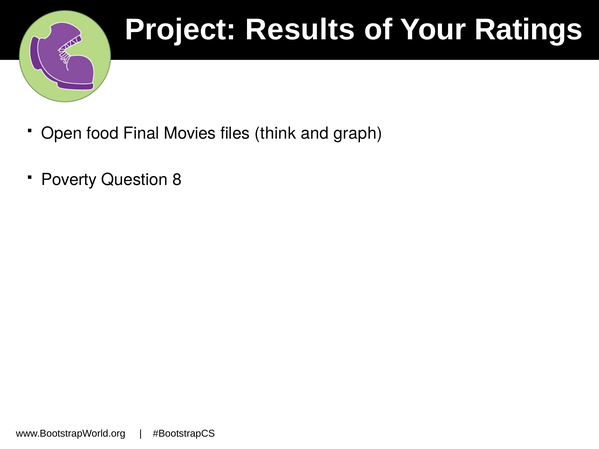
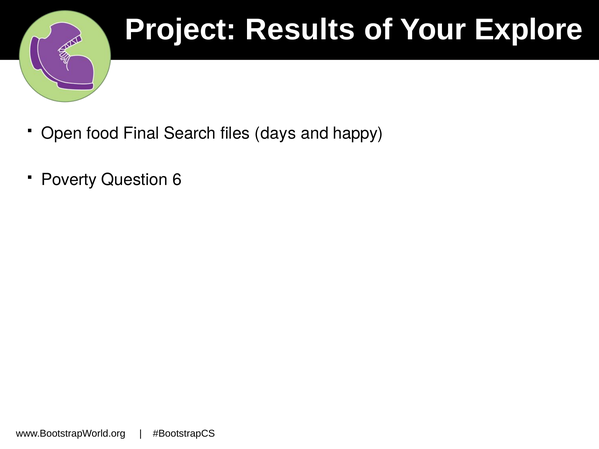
Ratings: Ratings -> Explore (529, 30)
Movies: Movies -> Search (190, 133)
think: think -> days (275, 133)
graph: graph -> happy (358, 133)
8: 8 -> 6 (177, 180)
